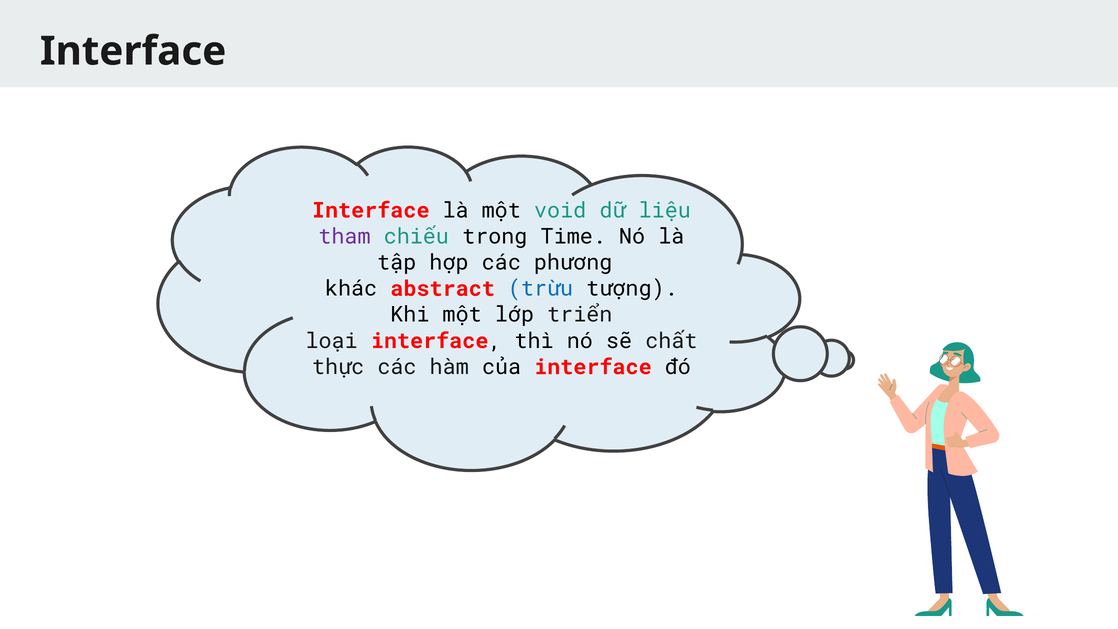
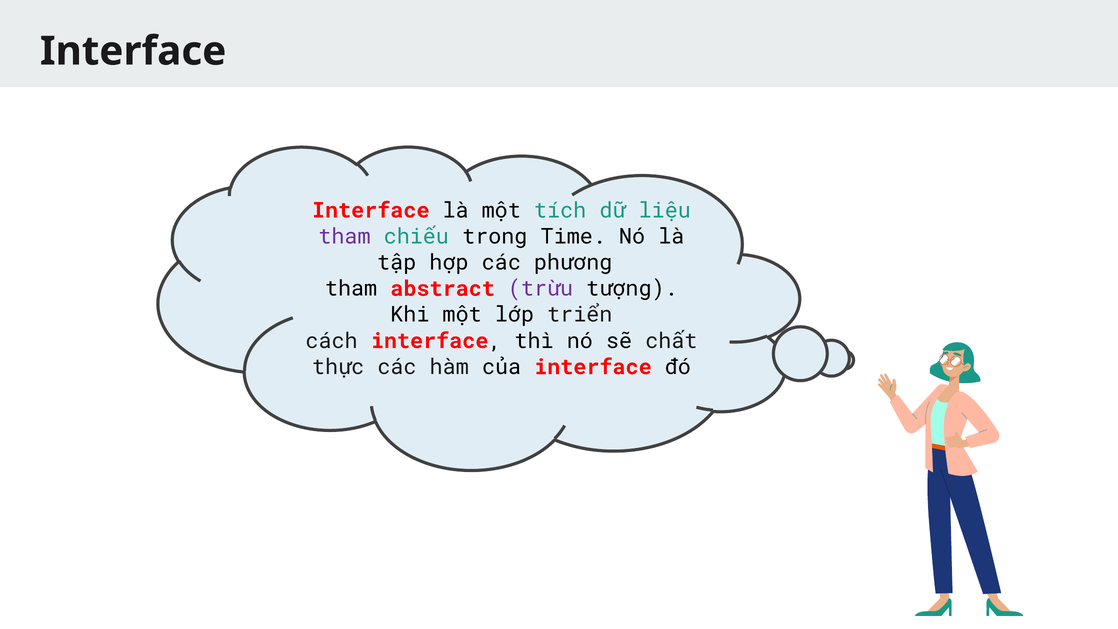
void: void -> tích (560, 210)
khác: khác -> tham (351, 289)
trừu colour: blue -> purple (541, 289)
loại: loại -> cách (332, 341)
